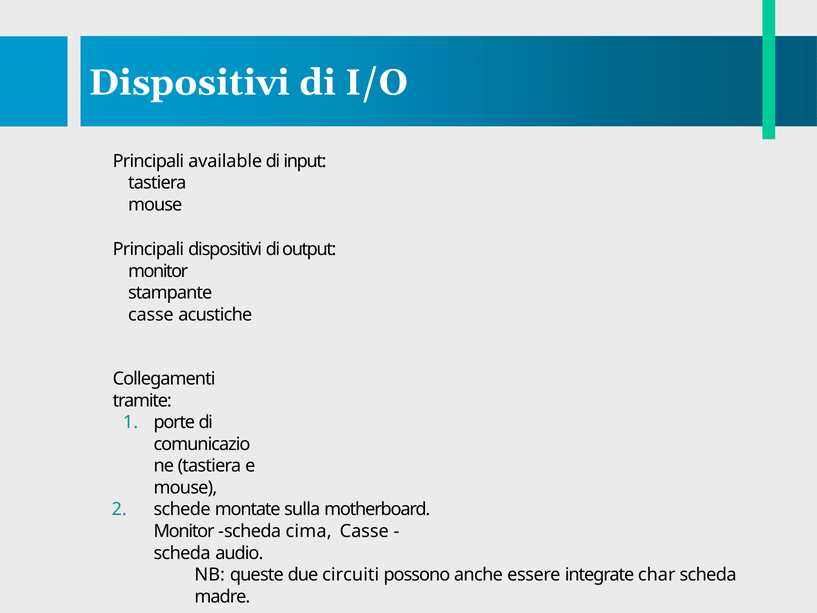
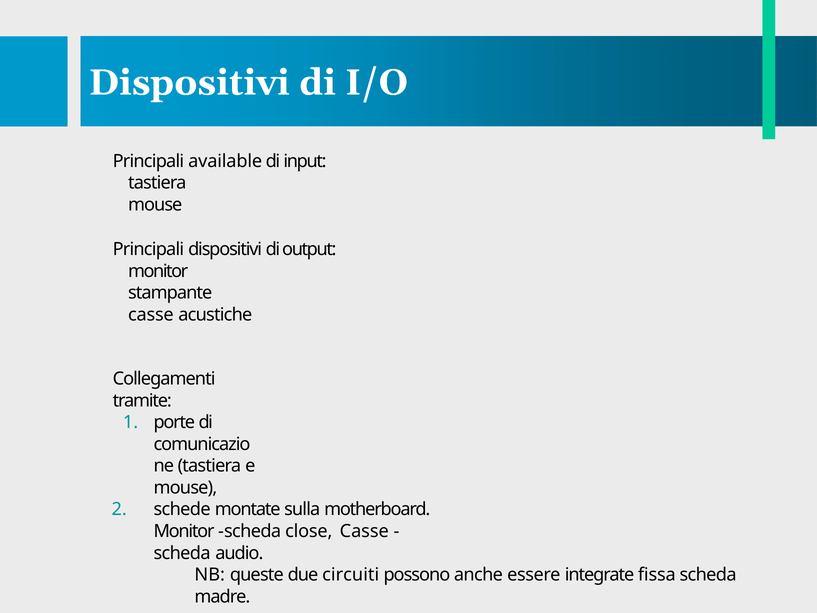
cima: cima -> close (309, 531)
char: char -> fissa (657, 575)
